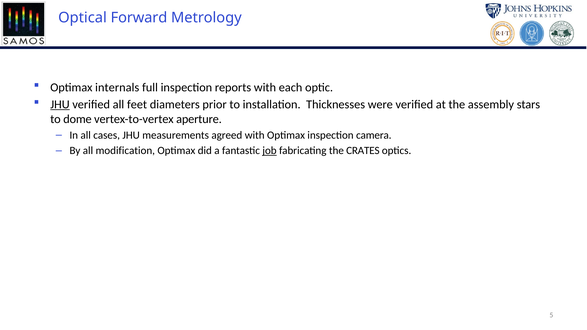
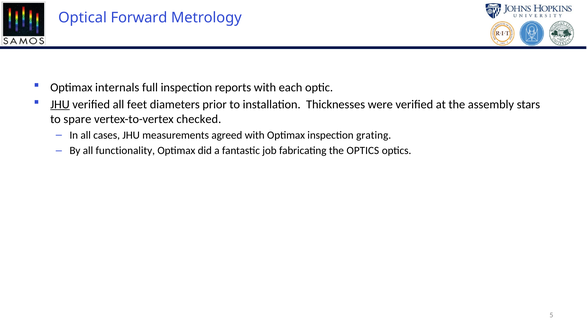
dome: dome -> spare (77, 119)
aperture: aperture -> checked (199, 119)
camera: camera -> grating (374, 135)
modification: modification -> functionality (125, 151)
job underline: present -> none (269, 151)
the CRATES: CRATES -> OPTICS (363, 151)
